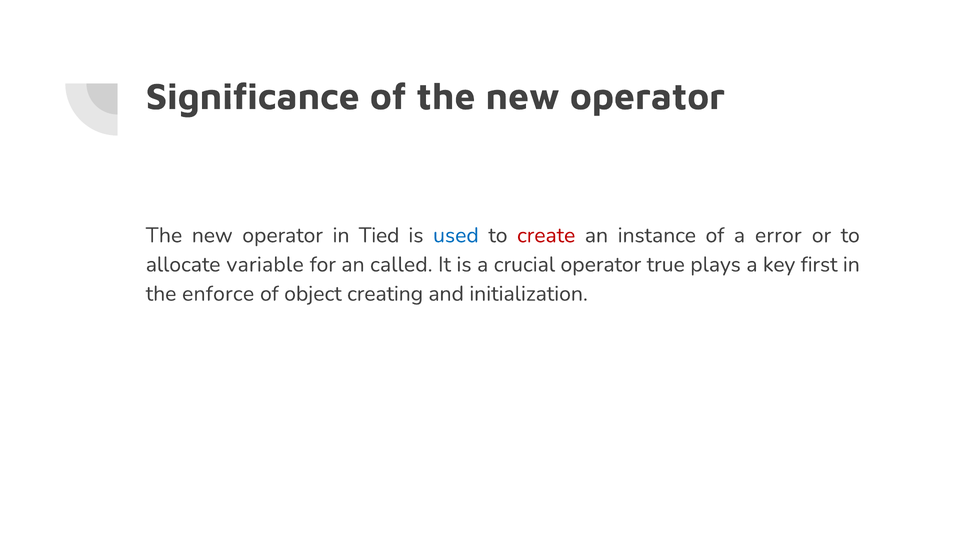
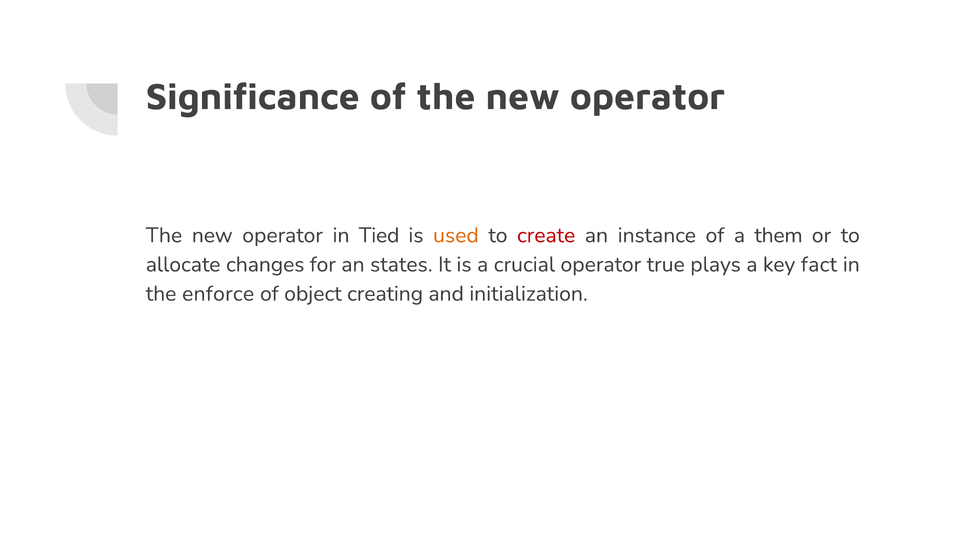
used colour: blue -> orange (456, 235)
error: error -> them (778, 235)
variable: variable -> changes (265, 265)
called: called -> states (401, 265)
first: first -> fact (819, 265)
